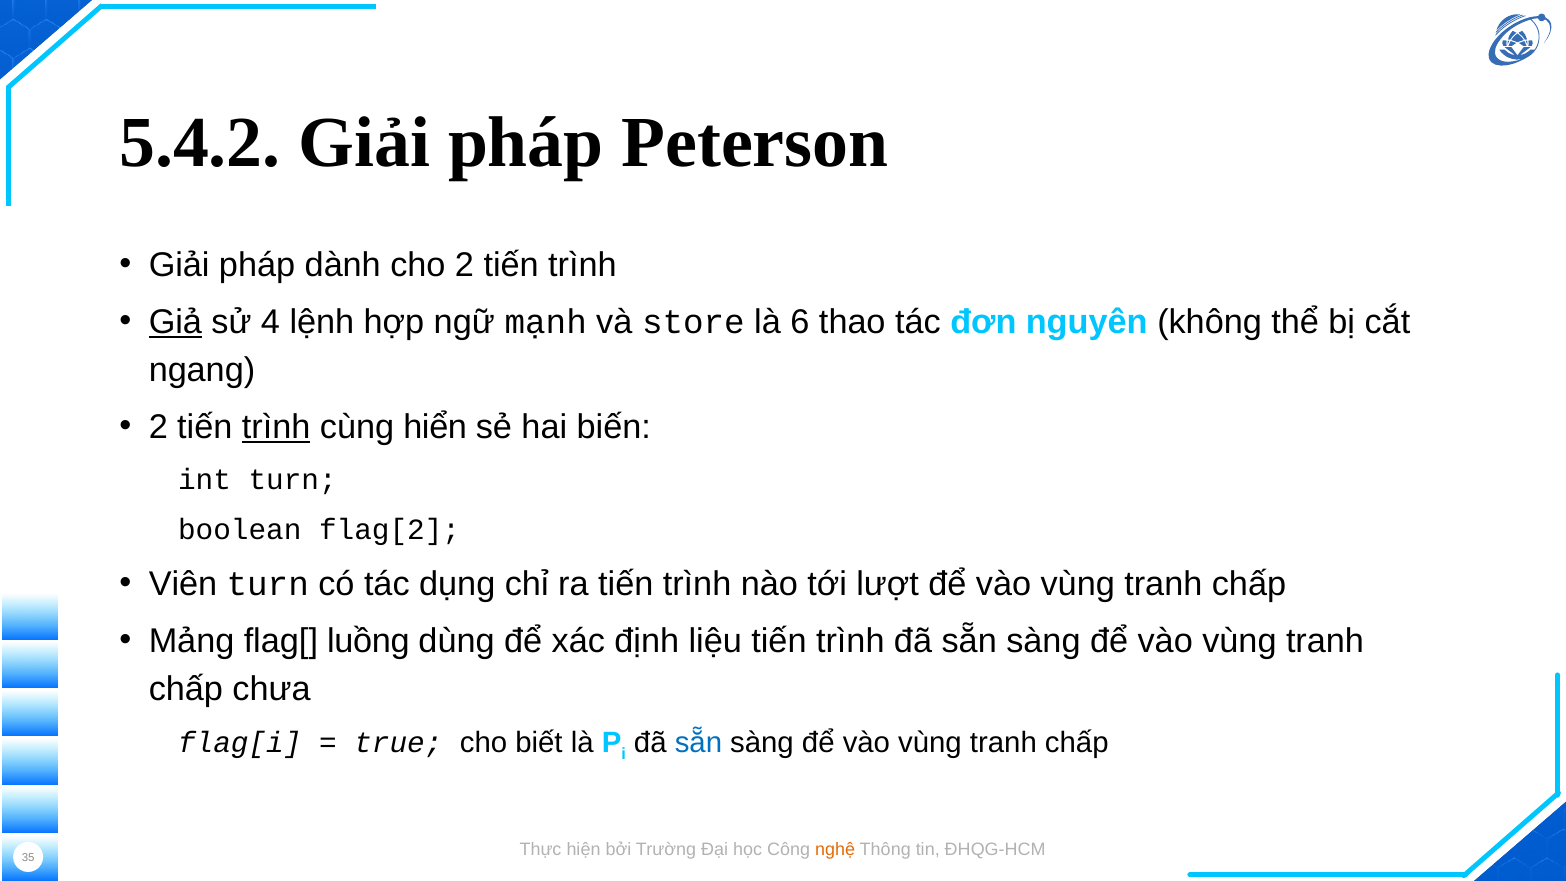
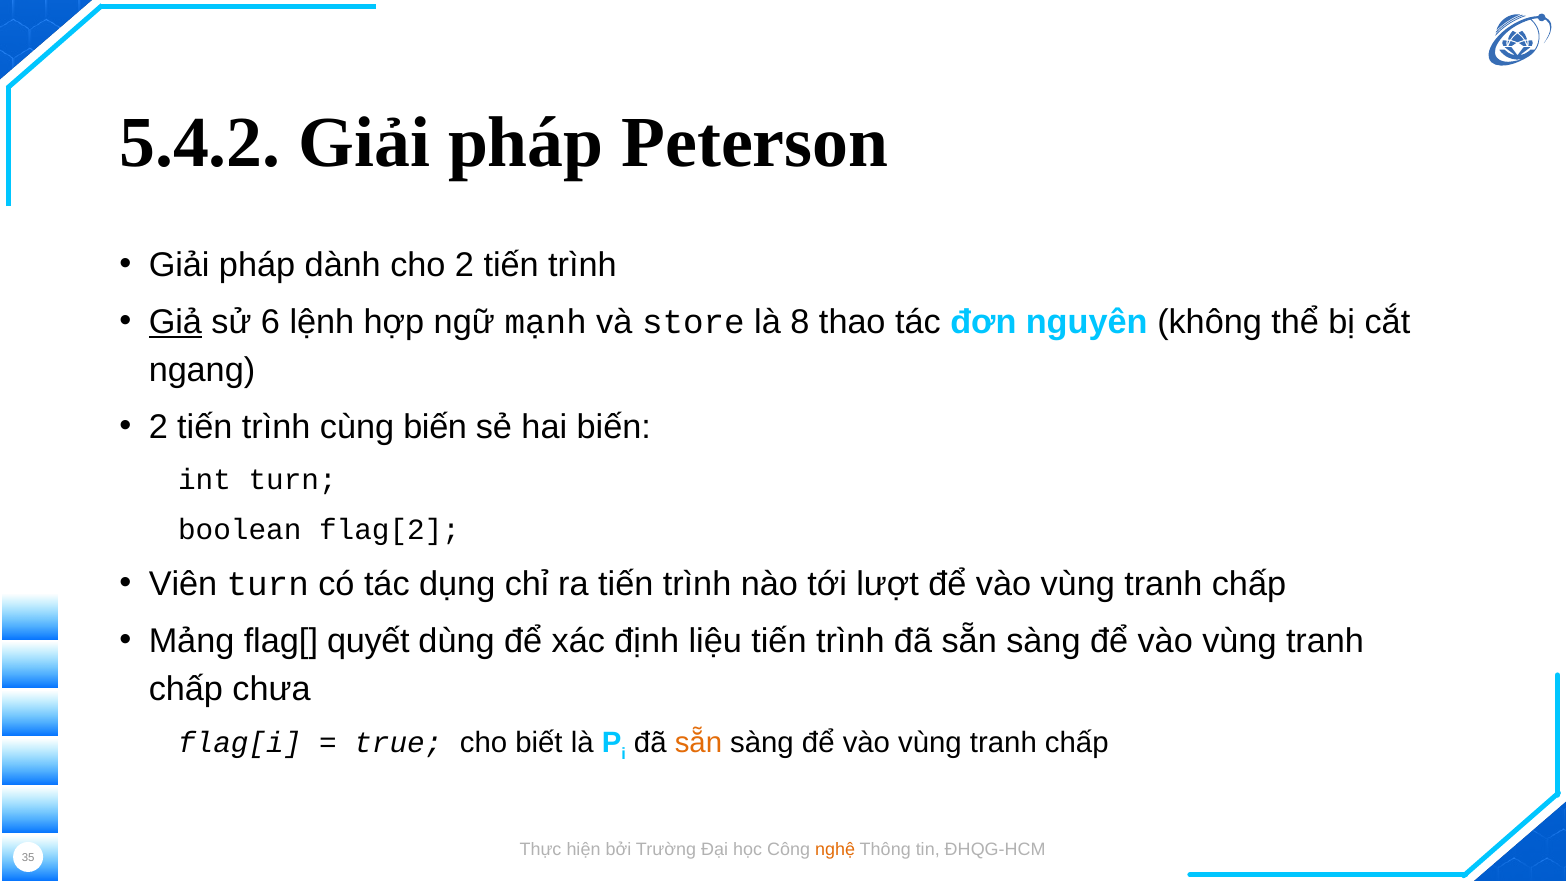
4: 4 -> 6 (270, 322)
6: 6 -> 8 (800, 322)
trình underline: present -> none (276, 427)
cùng hiển: hiển -> biến (435, 427)
luồng: luồng -> quyết (368, 641)
sẵn colour: blue -> orange (698, 742)
